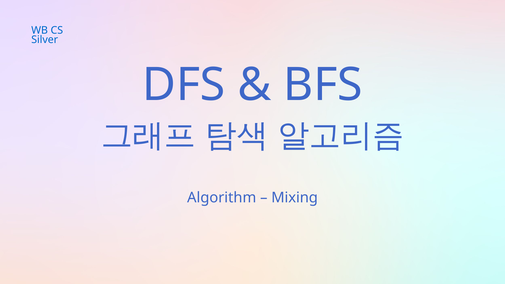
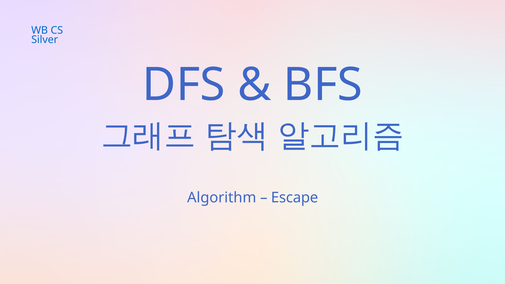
Mixing: Mixing -> Escape (295, 198)
